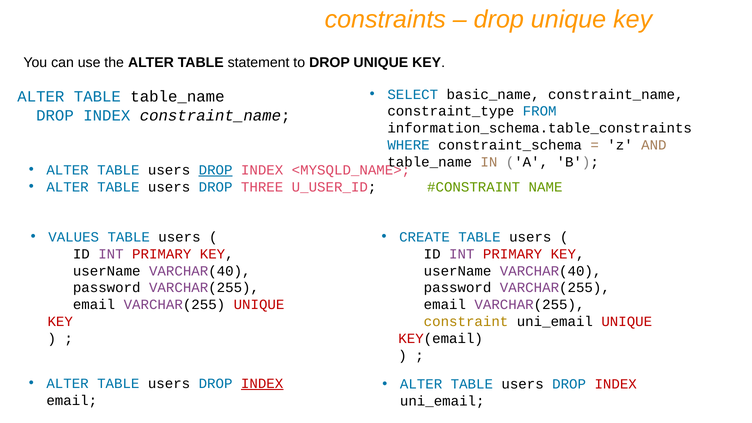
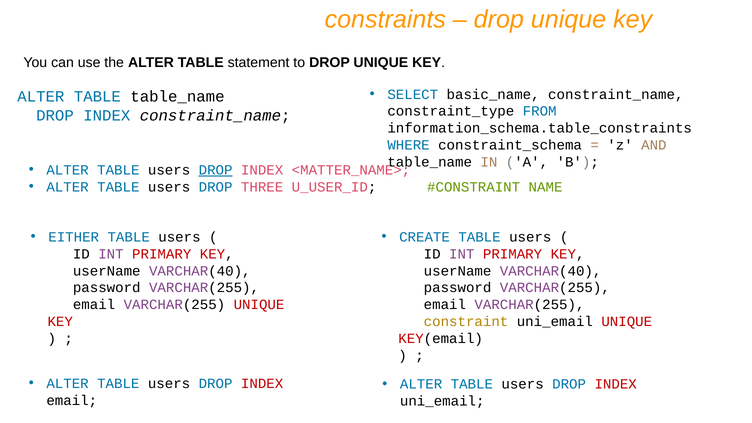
<MYSQLD_NAME>: <MYSQLD_NAME> -> <MATTER_NAME> (351, 170)
VALUES: VALUES -> EITHER (74, 237)
INDEX underline: present -> none (262, 384)
